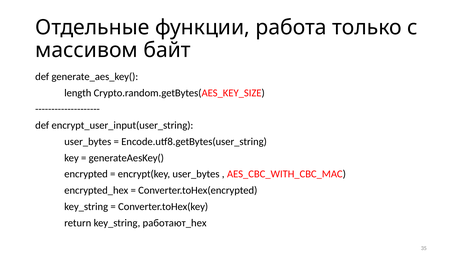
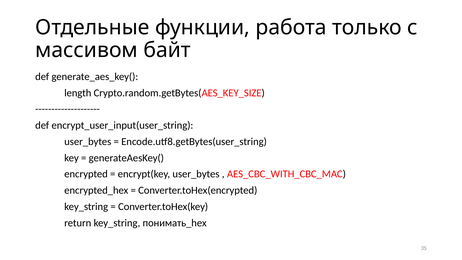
работают_hex: работают_hex -> понимать_hex (175, 223)
